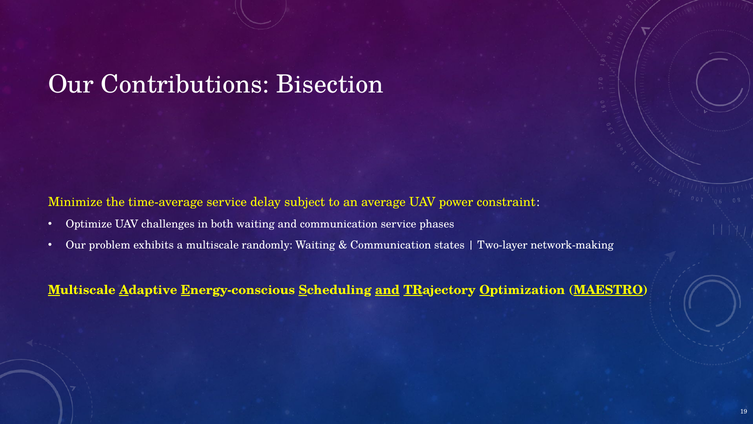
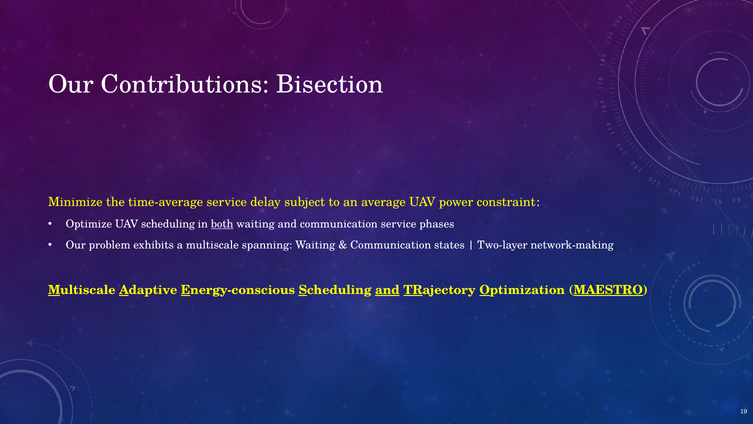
UAV challenges: challenges -> scheduling (168, 224)
both underline: none -> present (222, 224)
randomly: randomly -> spanning (267, 245)
